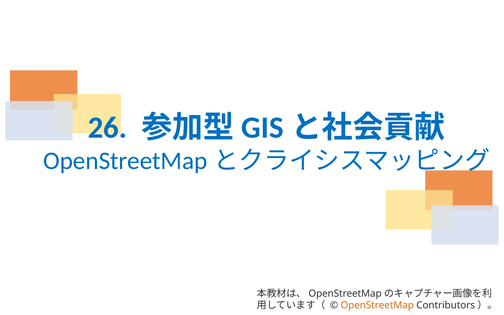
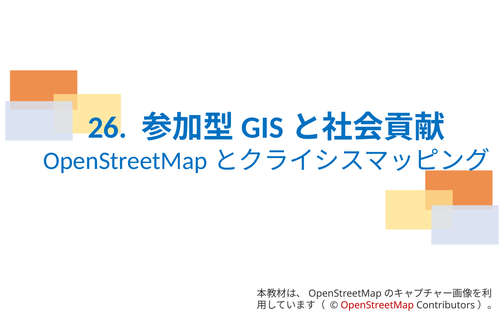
OpenStreetMap colour: orange -> red (377, 305)
